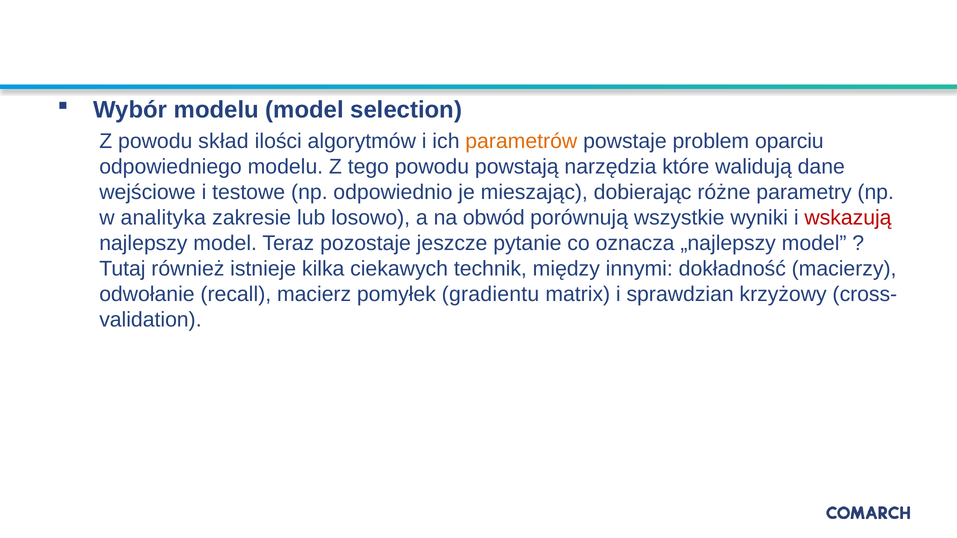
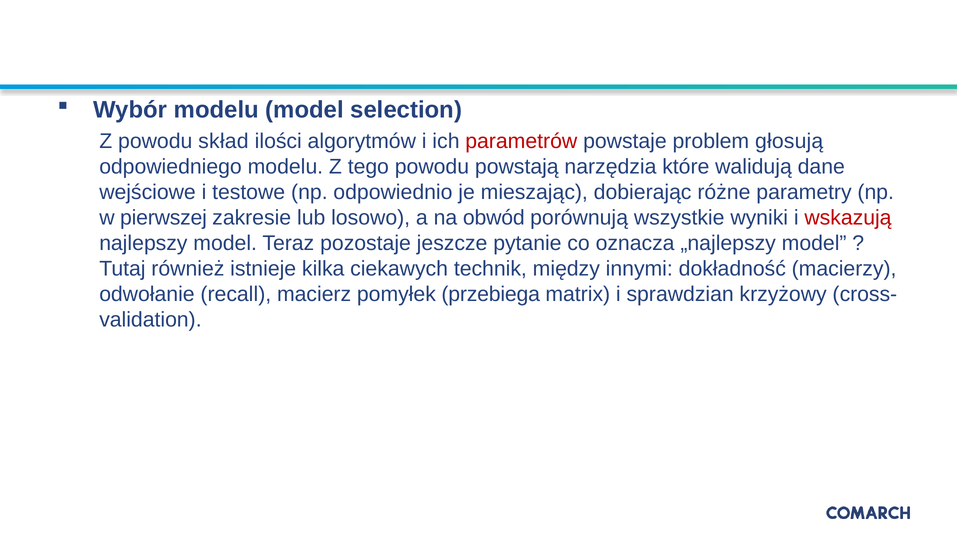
parametrów colour: orange -> red (521, 141)
oparciu: oparciu -> głosują (789, 141)
analityka: analityka -> pierwszej (164, 218)
gradientu: gradientu -> przebiega (491, 294)
